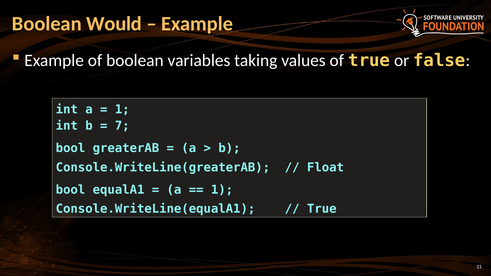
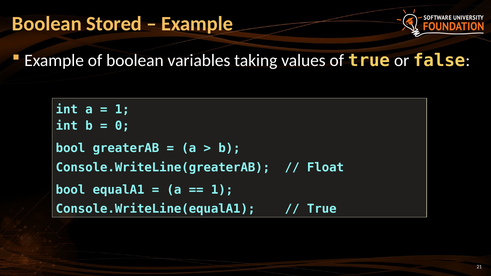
Would: Would -> Stored (114, 24)
7: 7 -> 0 (122, 126)
